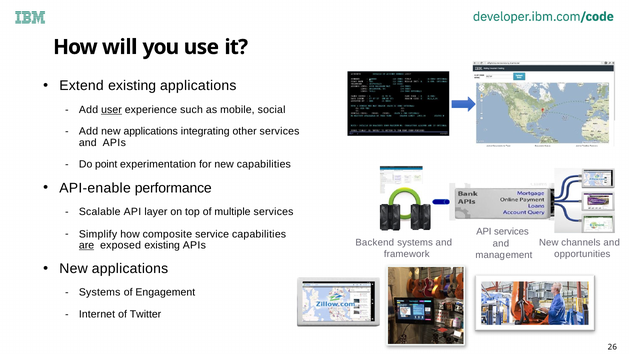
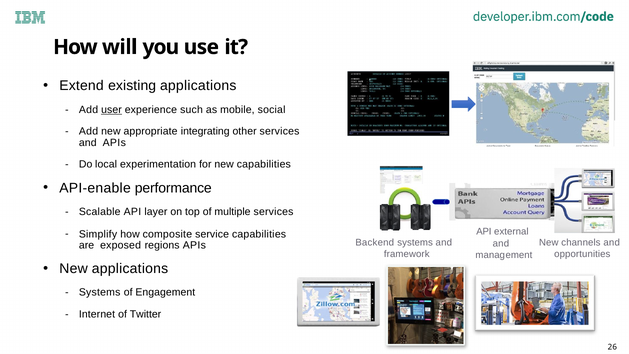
Add new applications: applications -> appropriate (151, 131)
point: point -> local (106, 164)
API services: services -> external (511, 232)
are underline: present -> none (87, 245)
exposed existing: existing -> regions (162, 245)
